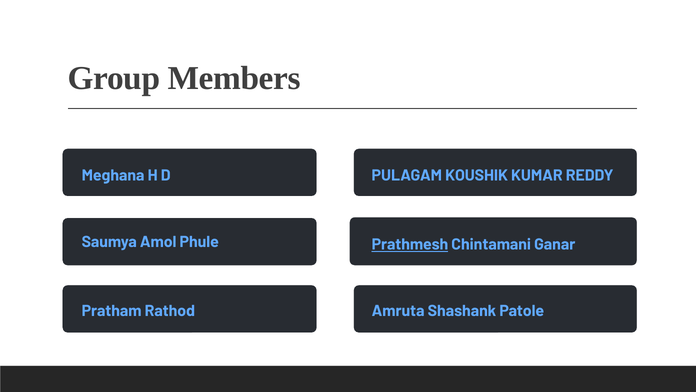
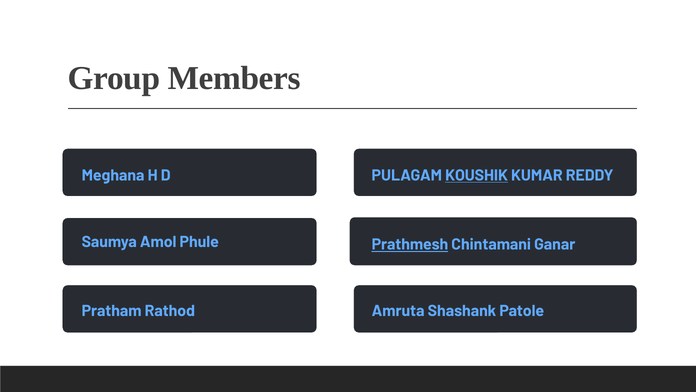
KOUSHIK underline: none -> present (477, 175)
